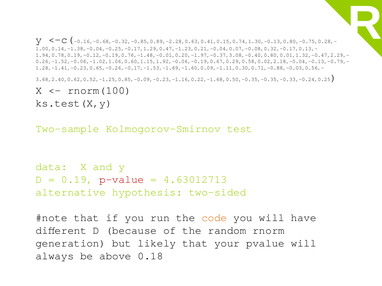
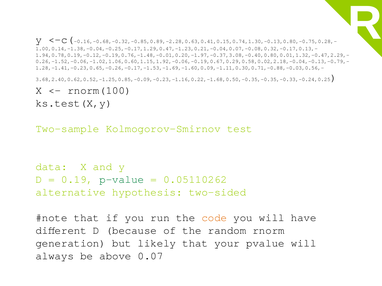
p-value colour: red -> green (122, 180)
4.63012713: 4.63012713 -> 0.05110262 (195, 180)
0.18: 0.18 -> 0.07 (150, 256)
